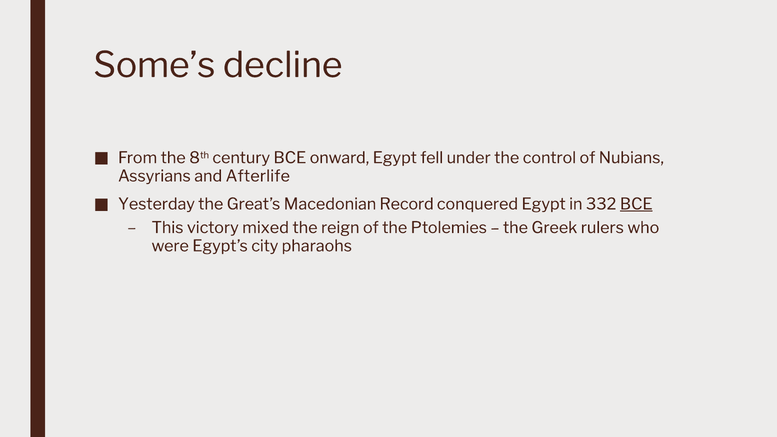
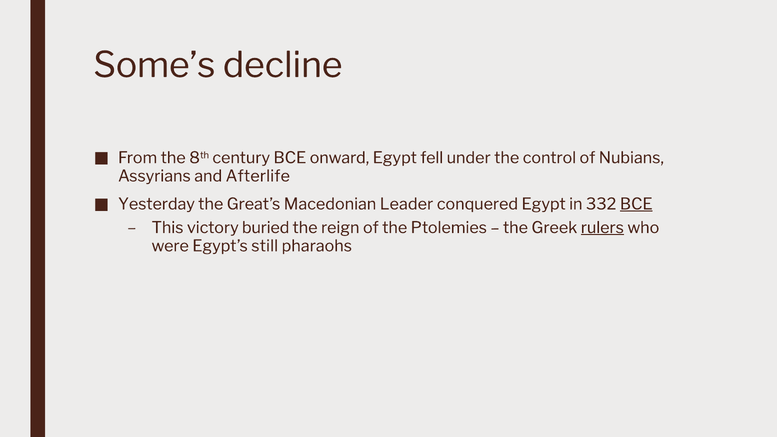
Record: Record -> Leader (406, 204)
mixed: mixed -> buried (266, 228)
rulers underline: none -> present (602, 228)
city: city -> still (265, 246)
